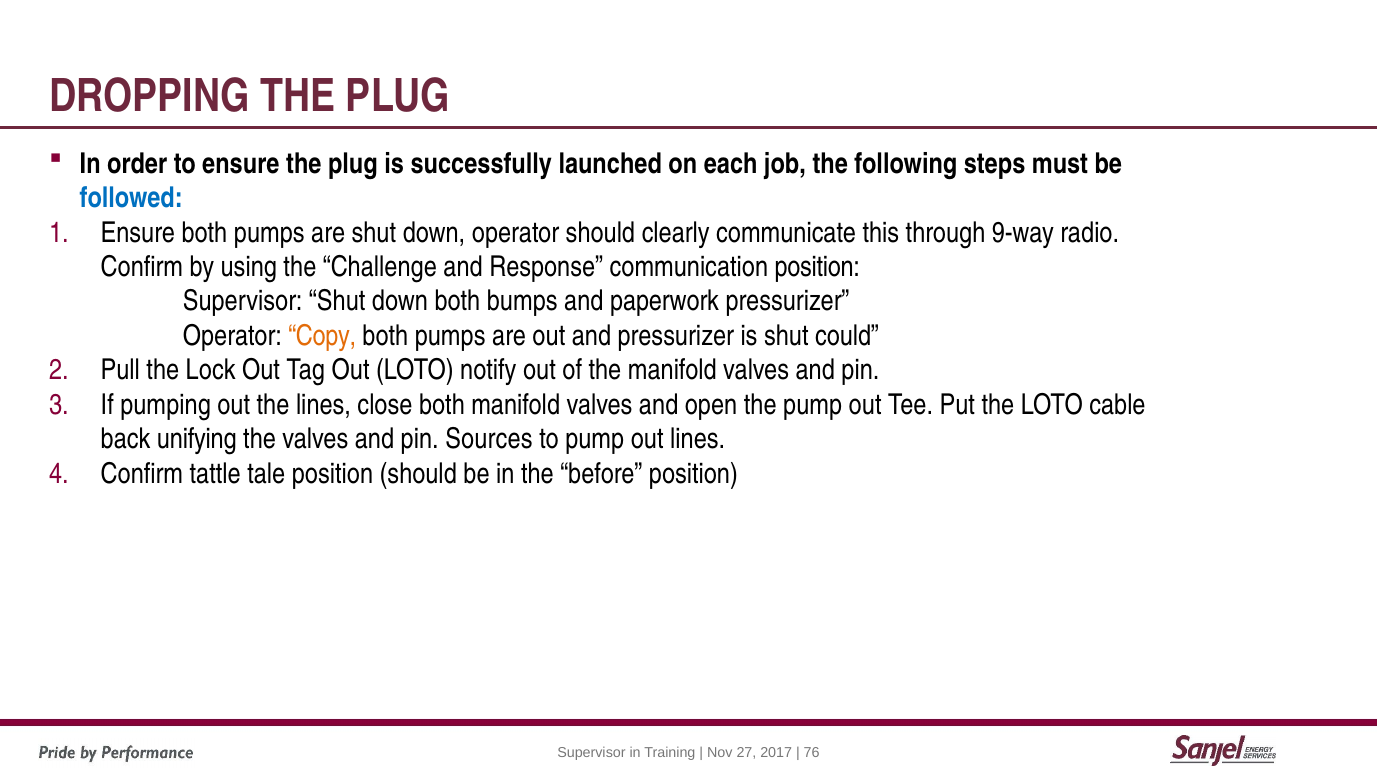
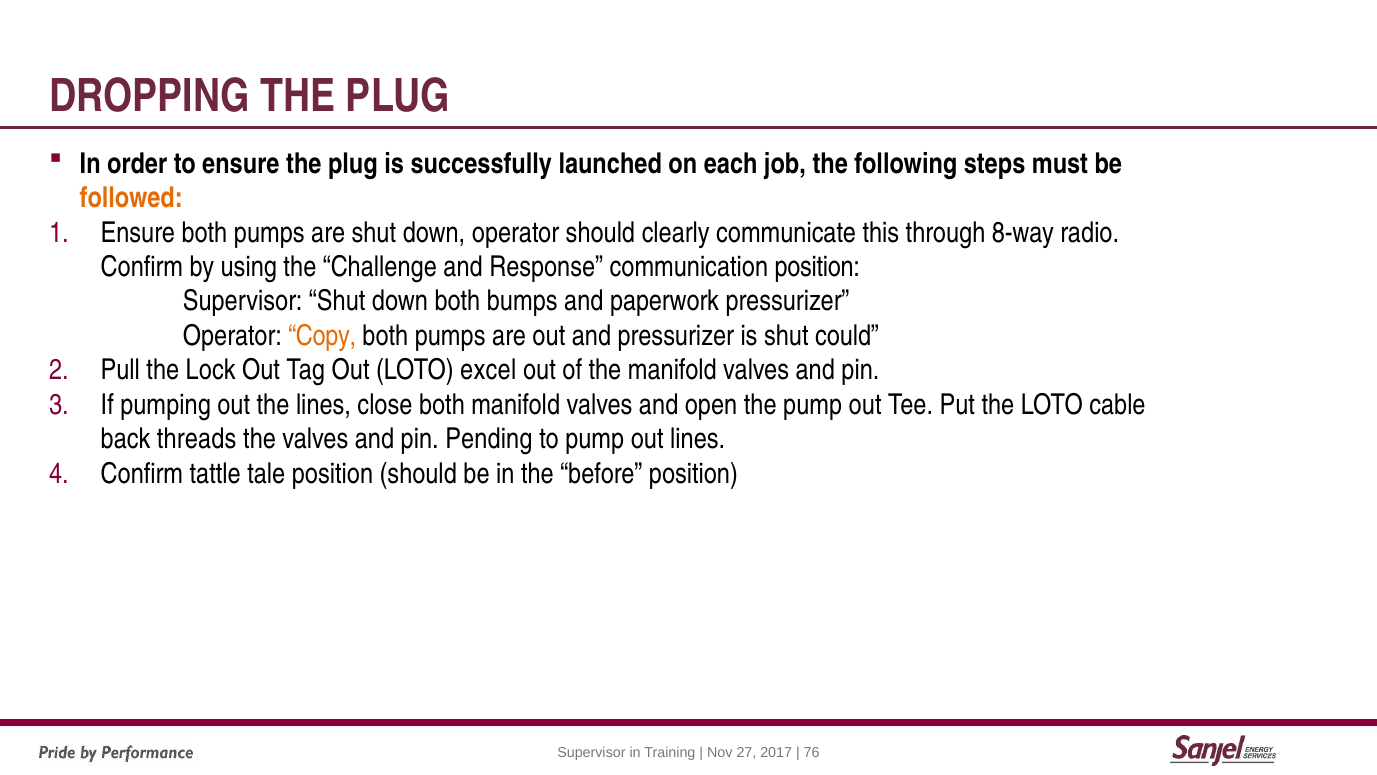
followed colour: blue -> orange (131, 198)
9-way: 9-way -> 8-way (1023, 232)
notify: notify -> excel (488, 370)
unifying: unifying -> threads (197, 439)
Sources: Sources -> Pending (489, 439)
